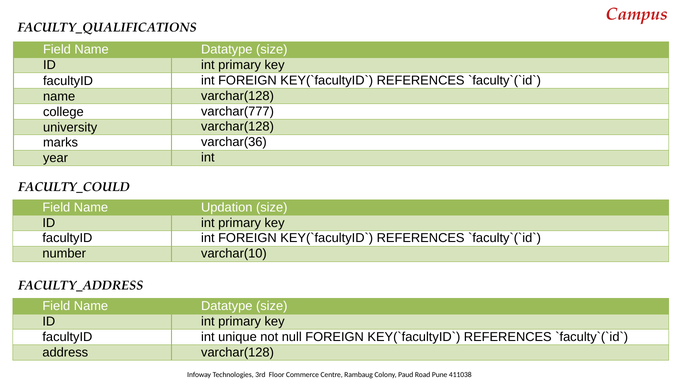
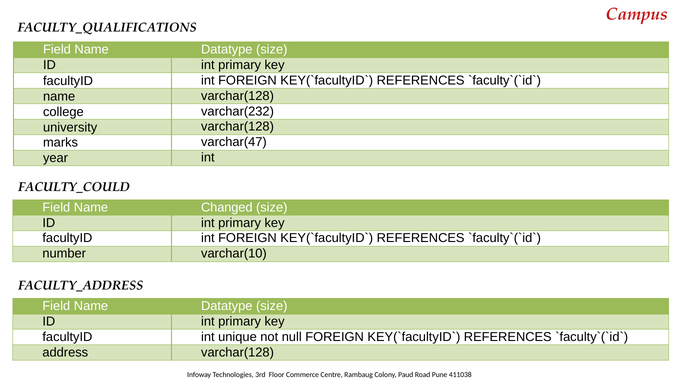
varchar(777: varchar(777 -> varchar(232 (237, 111)
varchar(36: varchar(36 -> varchar(47 (234, 142)
Updation: Updation -> Changed (227, 207)
